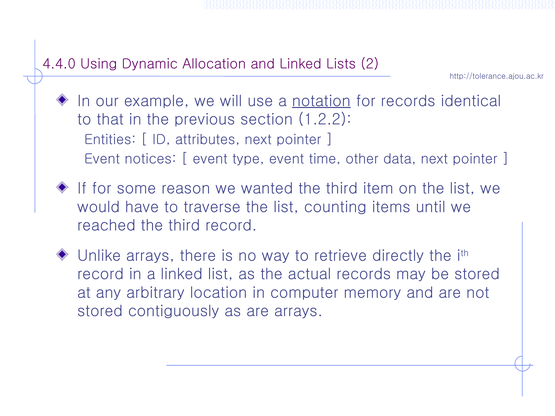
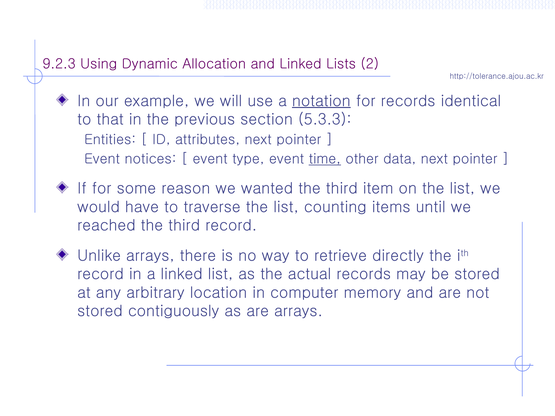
4.4.0: 4.4.0 -> 9.2.3 (59, 64)
1.2.2: 1.2.2 -> 5.3.3 (325, 119)
time underline: none -> present (325, 159)
